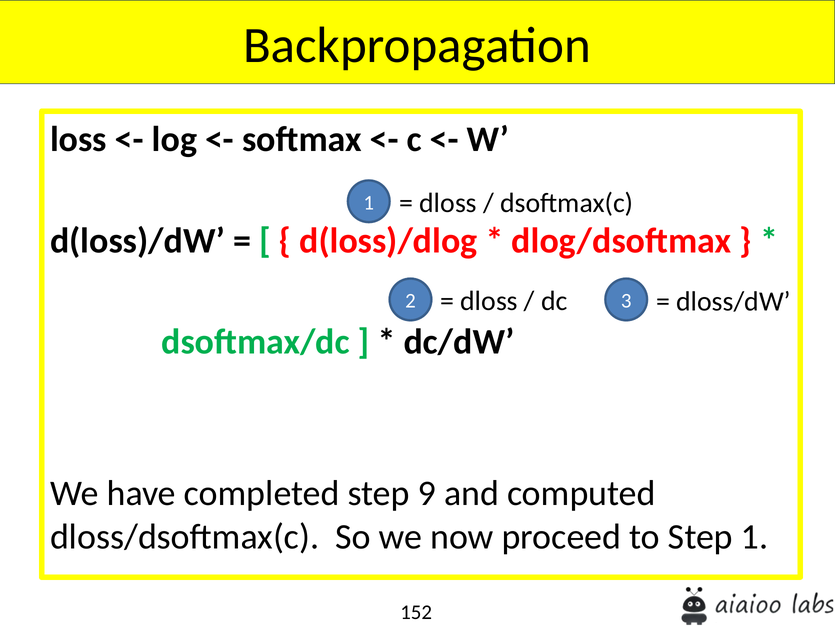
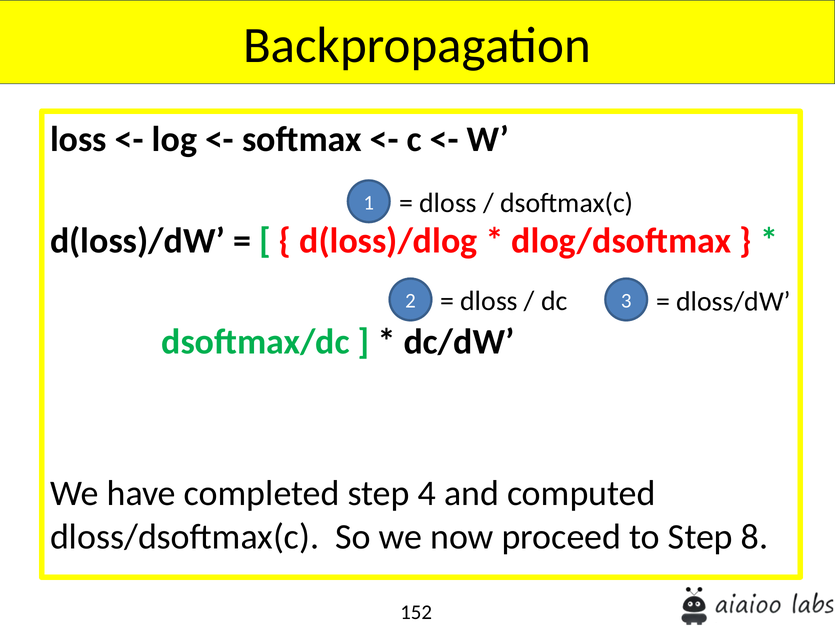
9: 9 -> 4 (427, 494)
Step 1: 1 -> 8 (754, 537)
